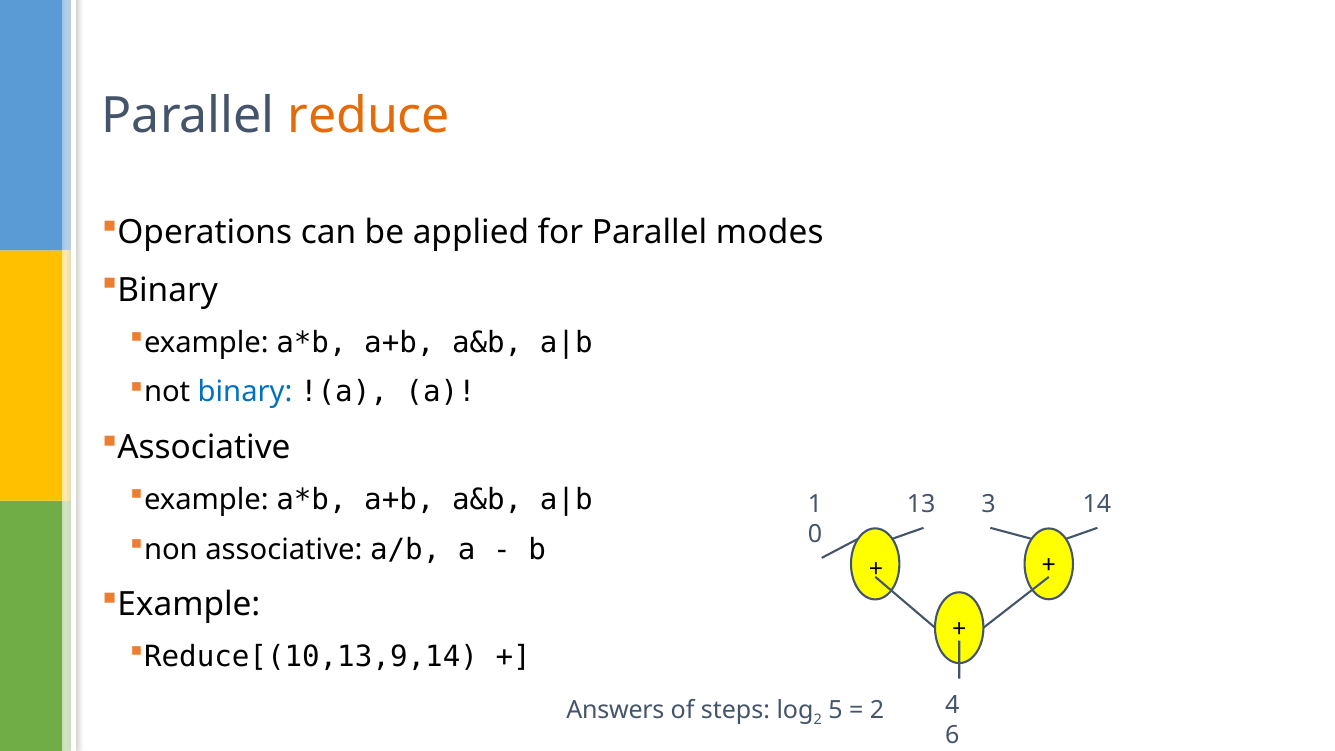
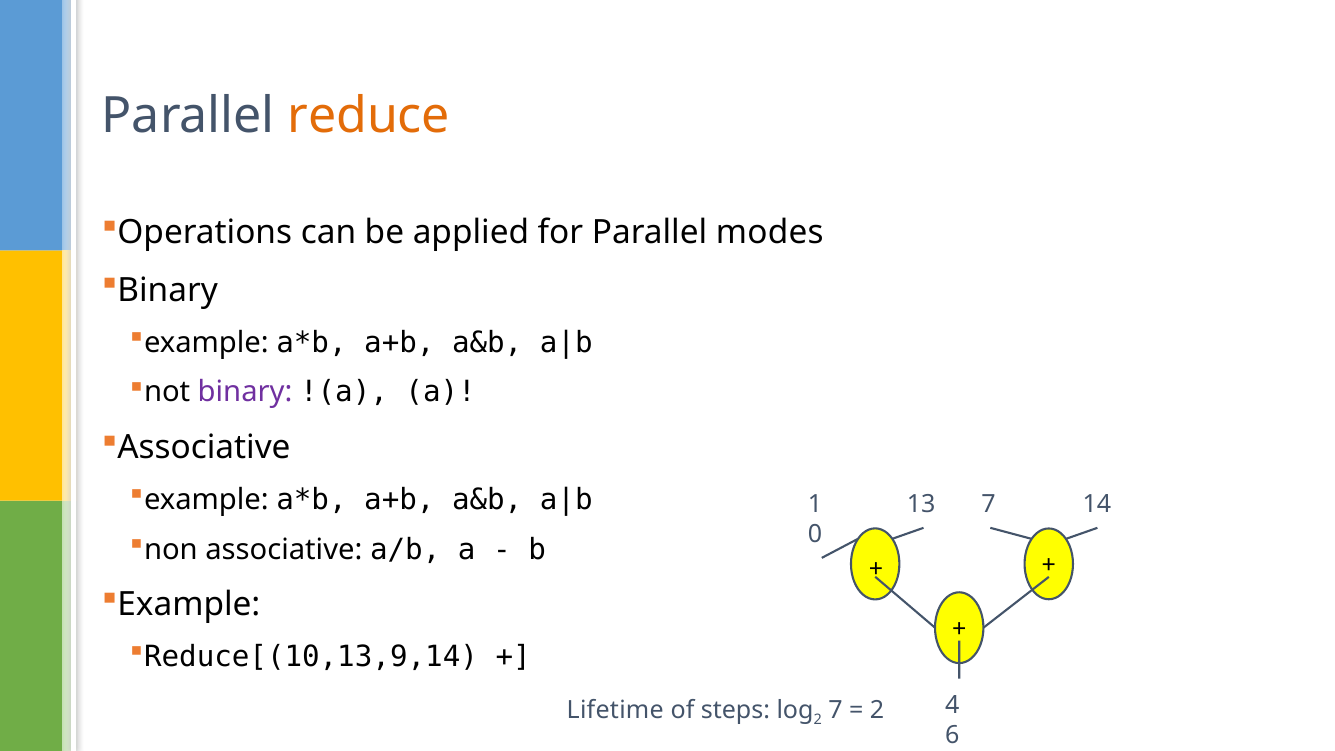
binary colour: blue -> purple (245, 392)
13 3: 3 -> 7 (989, 505)
Answers: Answers -> Lifetime (615, 710)
2 5: 5 -> 7 (836, 710)
